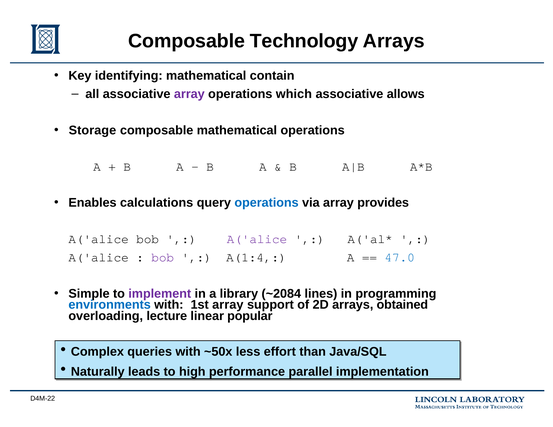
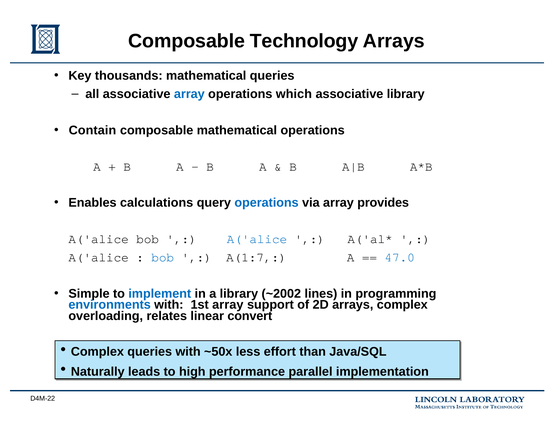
identifying: identifying -> thousands (129, 76)
mathematical contain: contain -> queries (272, 76)
array colour: purple -> blue (189, 94)
associative allows: allows -> library (406, 94)
Storage: Storage -> Contain (92, 130)
A('alice colour: purple -> blue (257, 239)
bob colour: purple -> blue (163, 258)
A(1:4: A(1:4 -> A(1:7 (256, 258)
implement colour: purple -> blue (160, 294)
~2084: ~2084 -> ~2002 (281, 294)
arrays obtained: obtained -> complex (402, 305)
lecture: lecture -> relates (167, 316)
popular: popular -> convert (250, 316)
